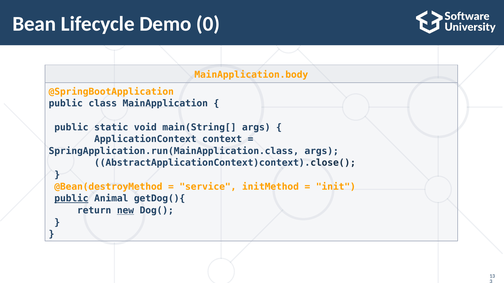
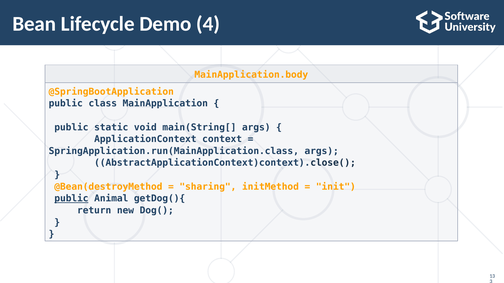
0: 0 -> 4 (208, 24)
service: service -> sharing (208, 187)
new underline: present -> none (125, 211)
